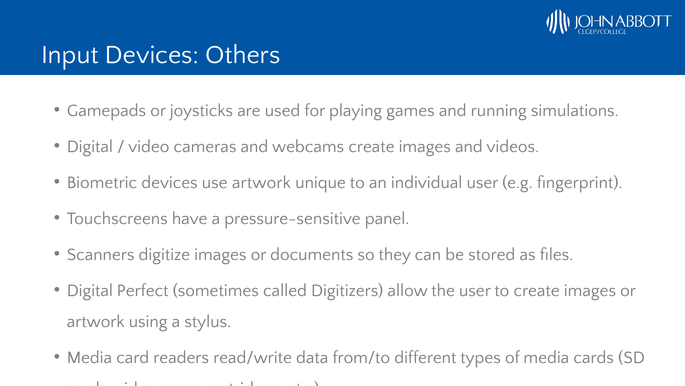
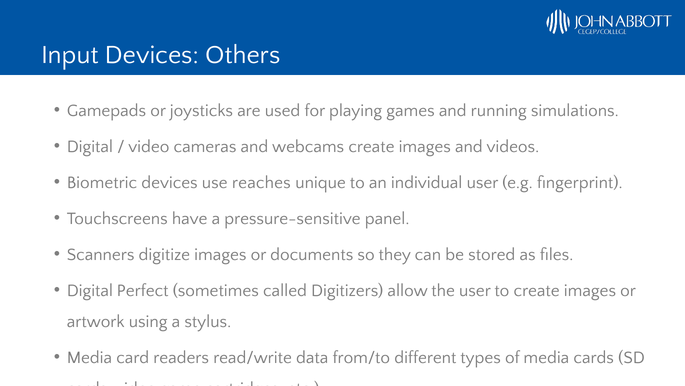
use artwork: artwork -> reaches (261, 182)
